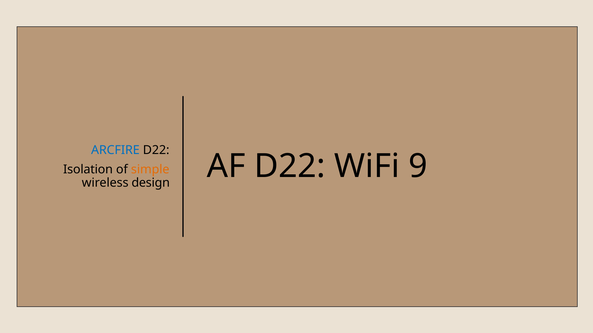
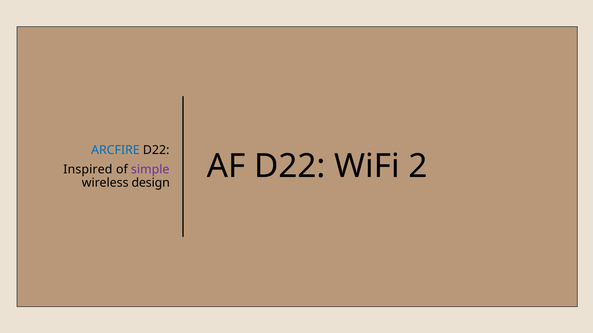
Isolation: Isolation -> Inspired (88, 170)
simple colour: orange -> purple (150, 170)
9: 9 -> 2 (418, 167)
